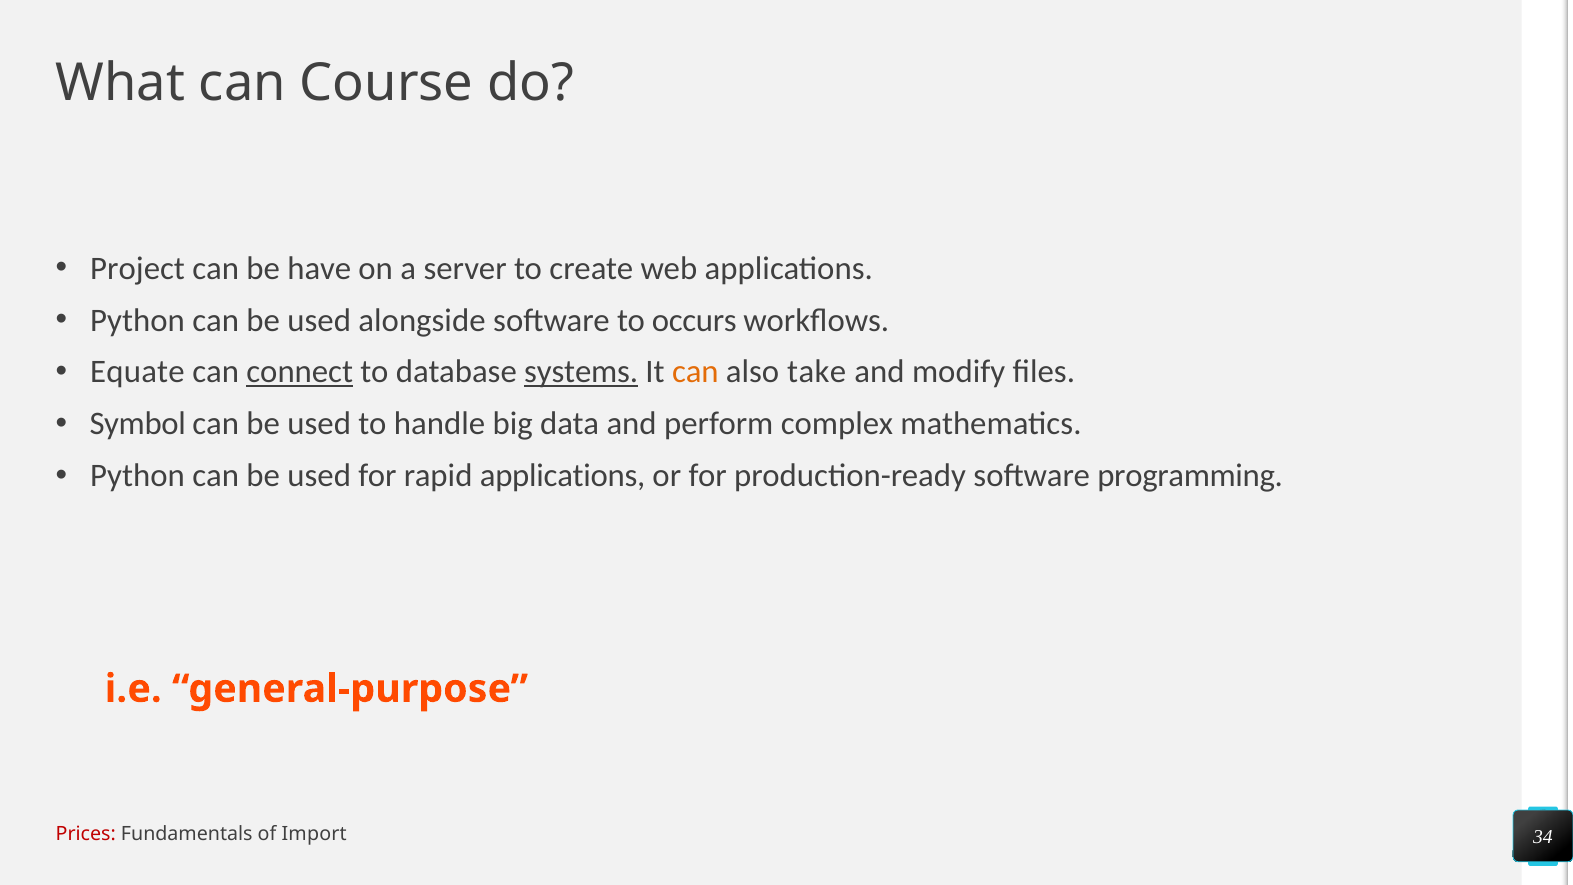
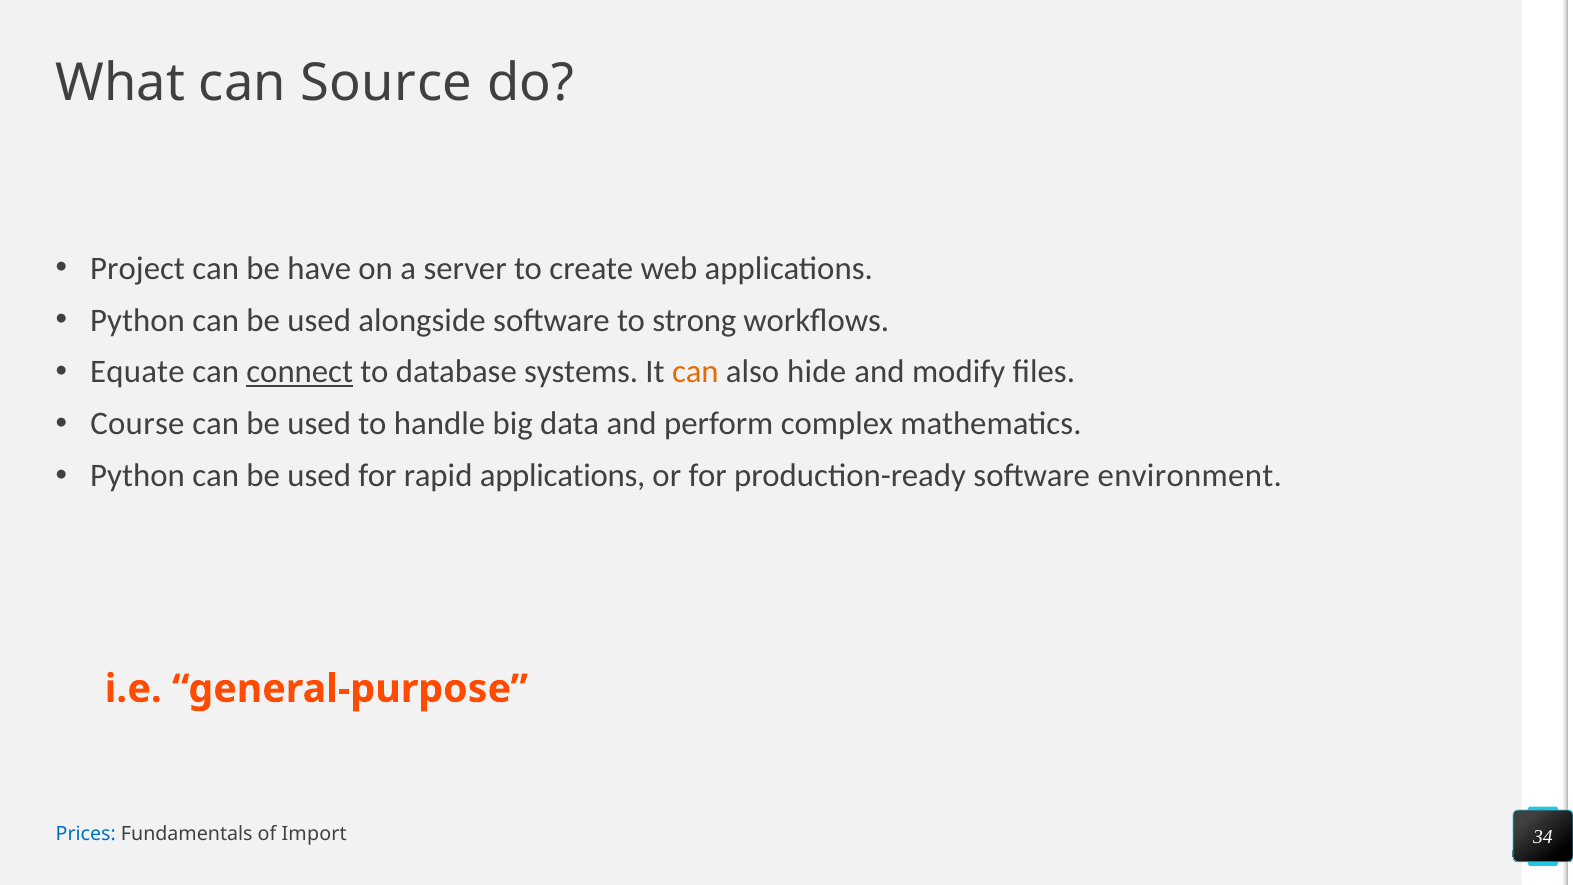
Course: Course -> Source (386, 83)
occurs: occurs -> strong (694, 320)
systems underline: present -> none (581, 372)
take: take -> hide (817, 372)
Symbol: Symbol -> Course (137, 424)
programming: programming -> environment (1190, 475)
Prices colour: red -> blue (86, 833)
